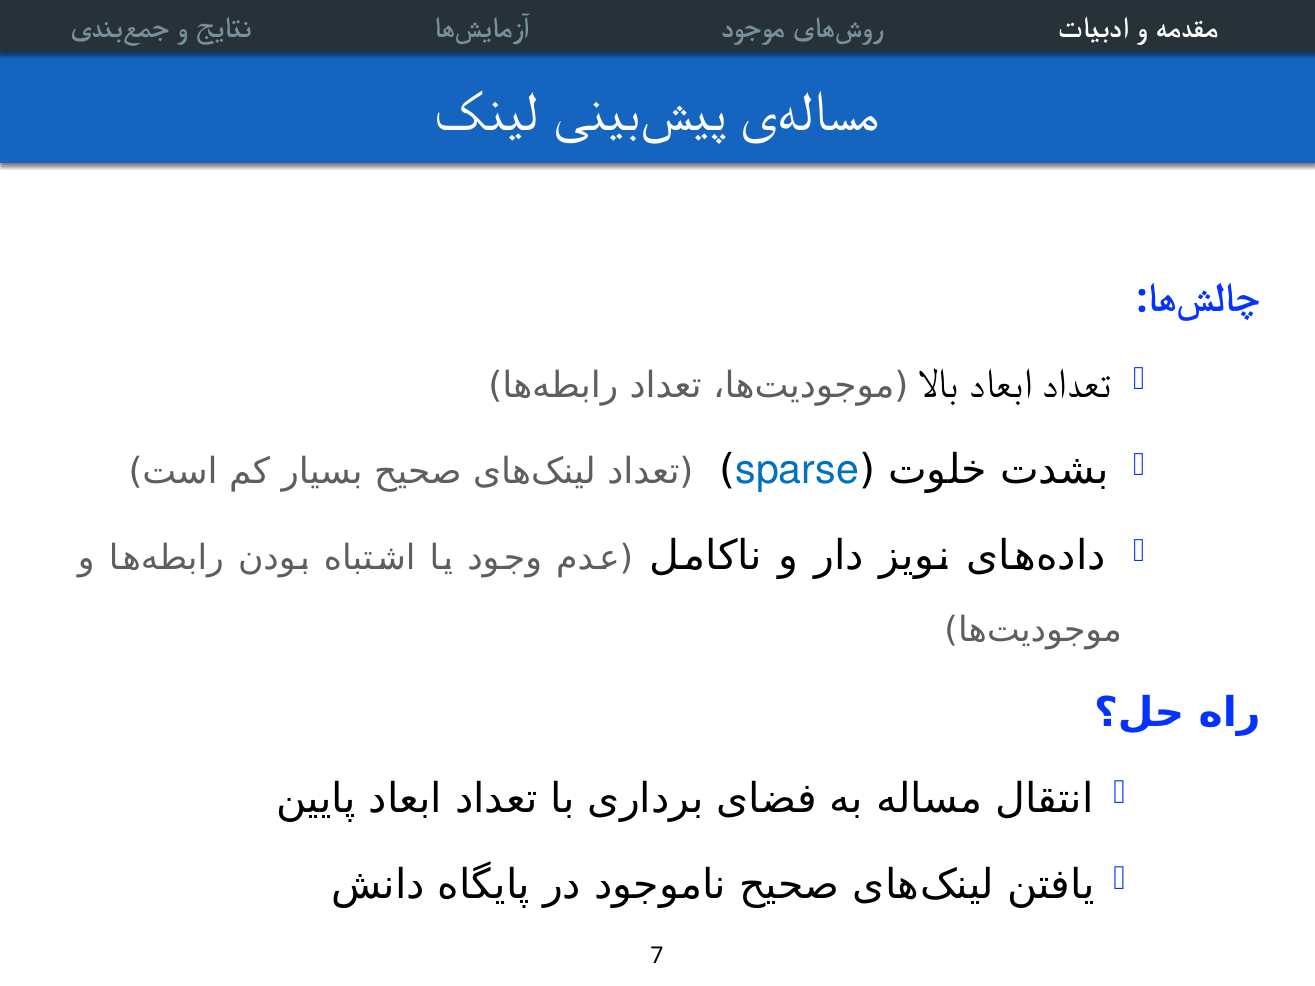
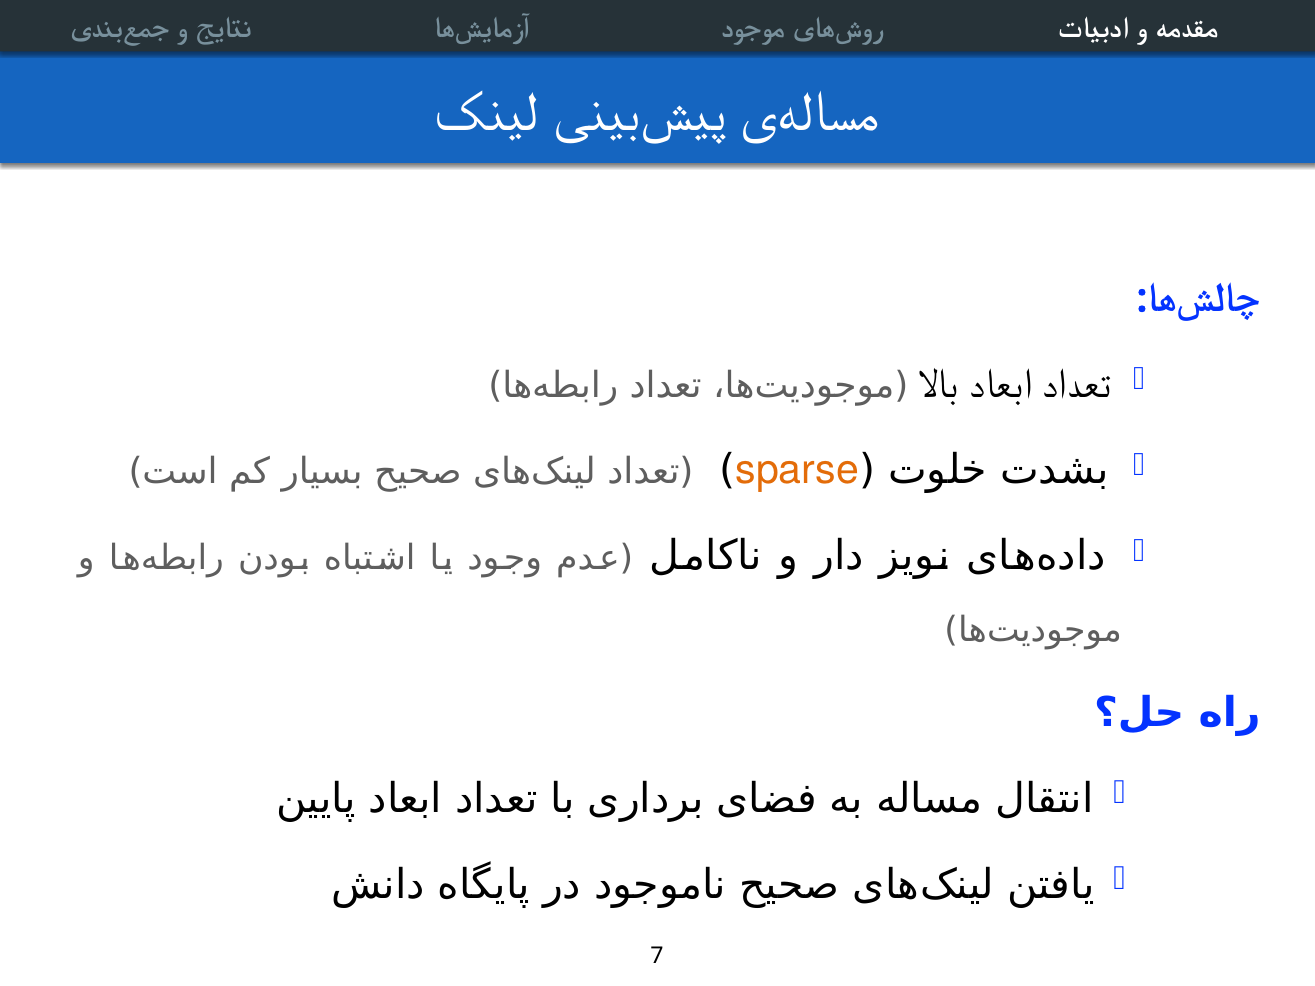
sparse colour: blue -> orange (797, 470)
